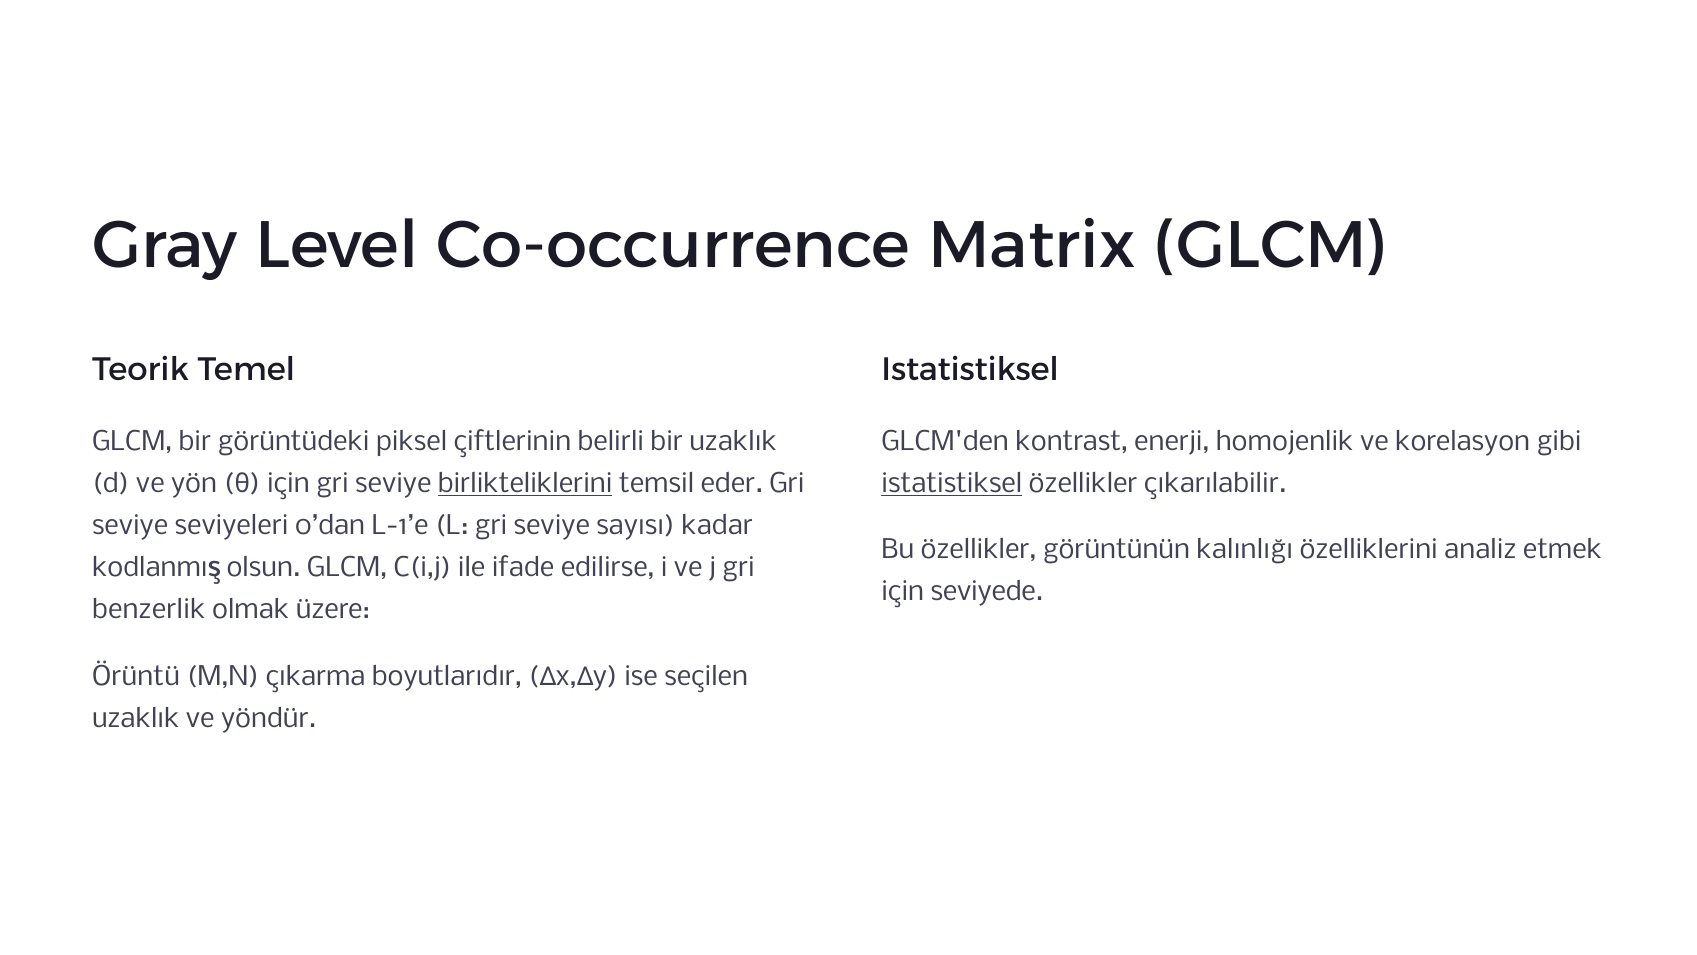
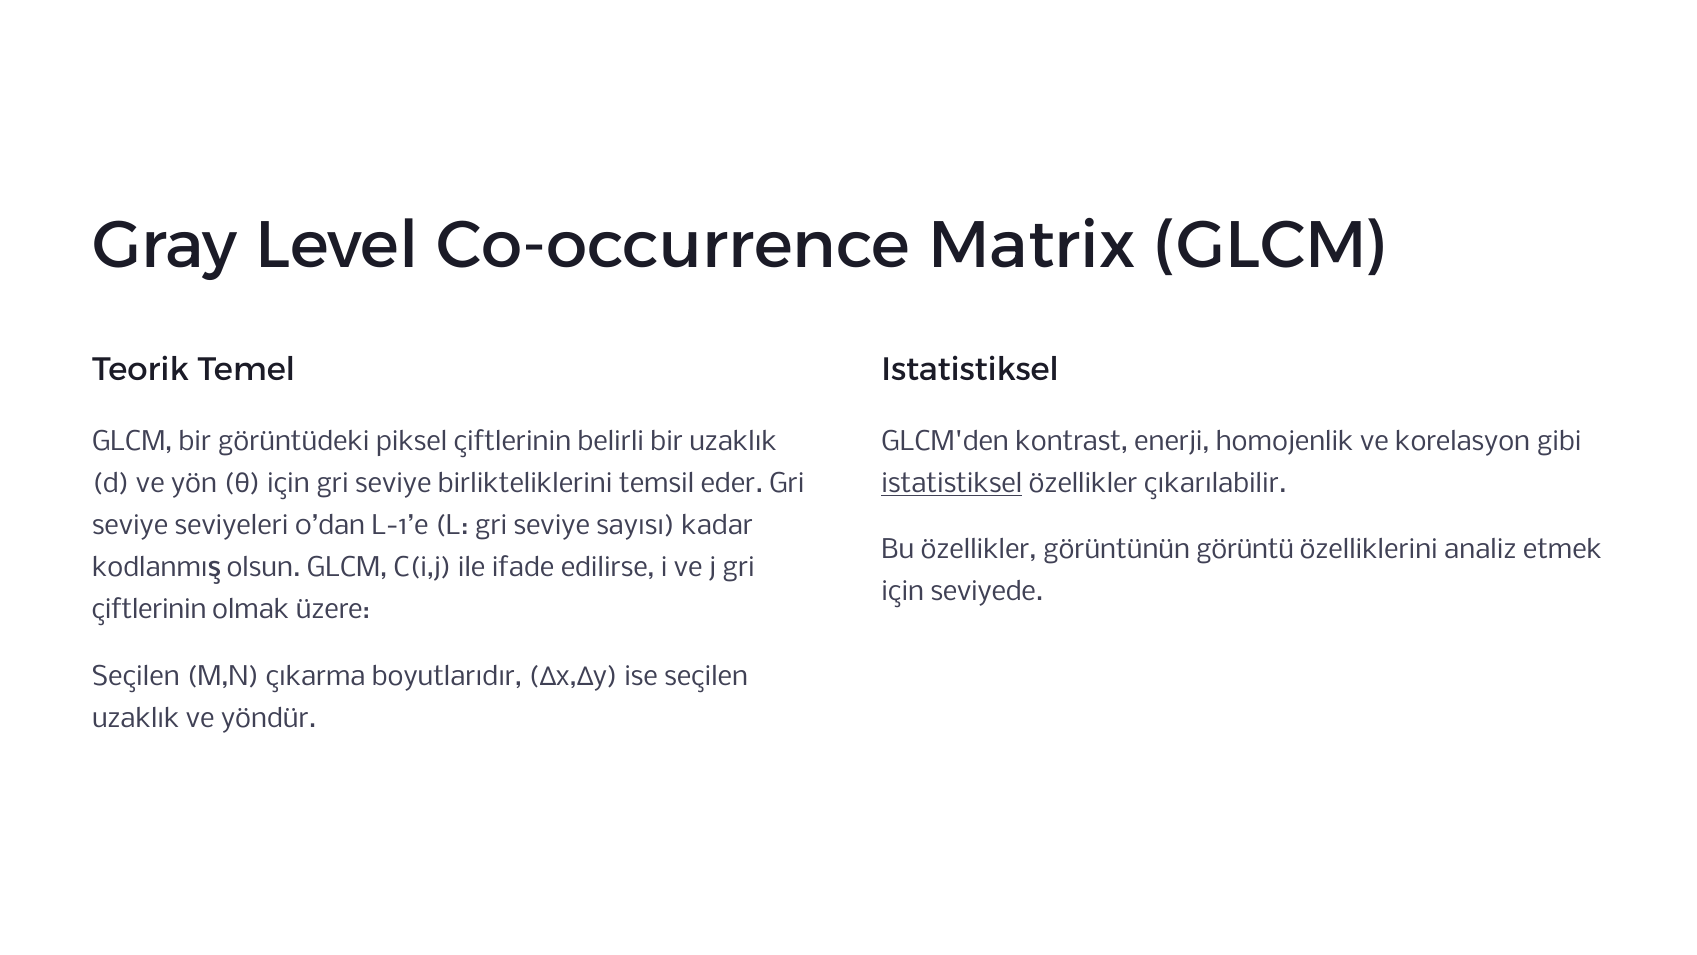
birlikteliklerini underline: present -> none (525, 484)
kalınlığı: kalınlığı -> görüntü (1245, 550)
benzerlik: benzerlik -> çiftlerinin (149, 610)
Örüntü: Örüntü -> Seçilen (136, 676)
